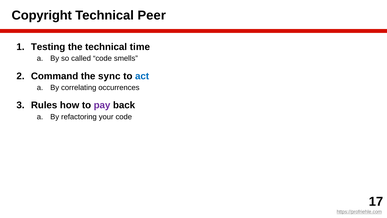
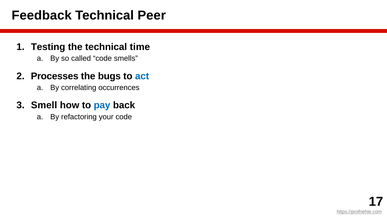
Copyright: Copyright -> Feedback (42, 15)
Command: Command -> Processes (55, 76)
sync: sync -> bugs (109, 76)
Rules: Rules -> Smell (44, 105)
pay colour: purple -> blue (102, 105)
